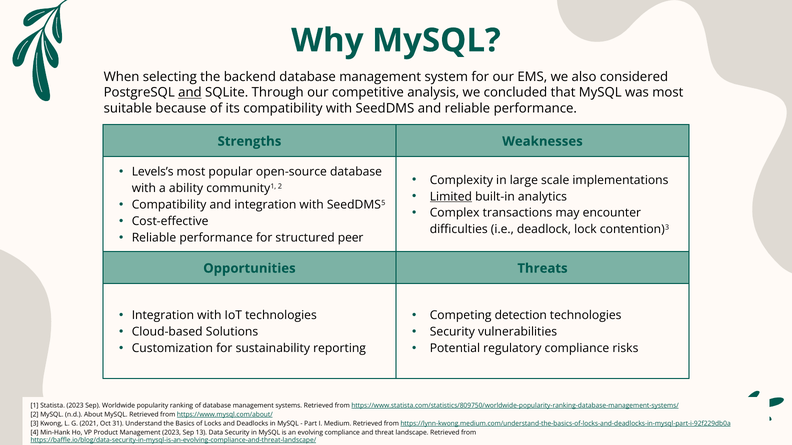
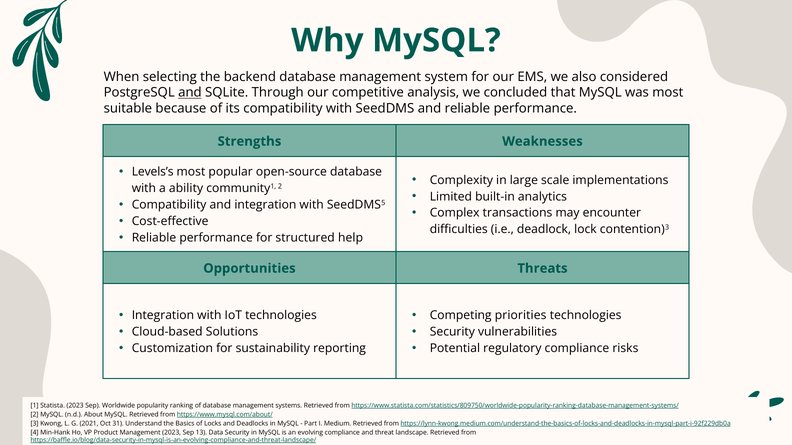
Limited underline: present -> none (451, 197)
peer: peer -> help (351, 238)
detection: detection -> priorities (521, 316)
